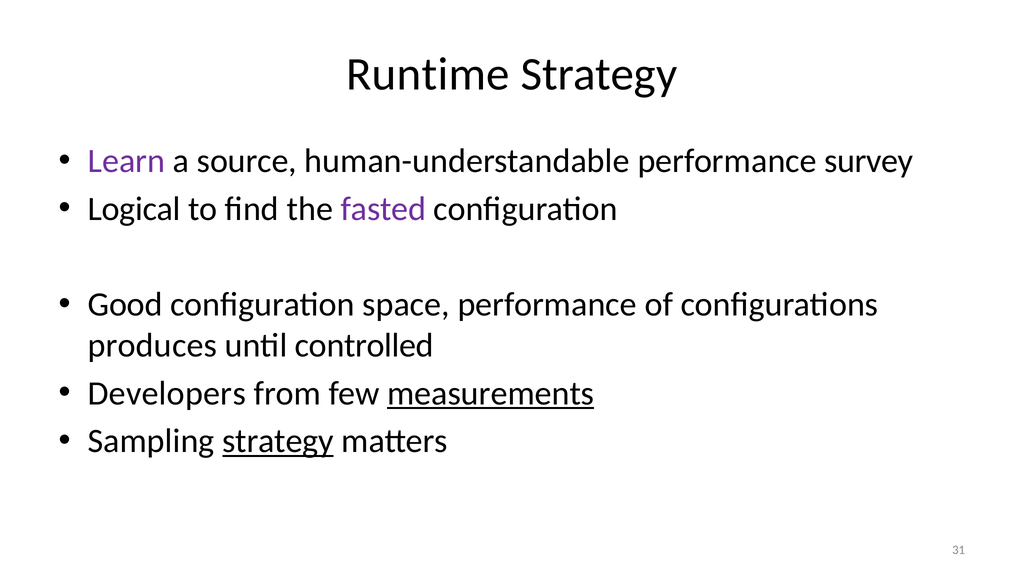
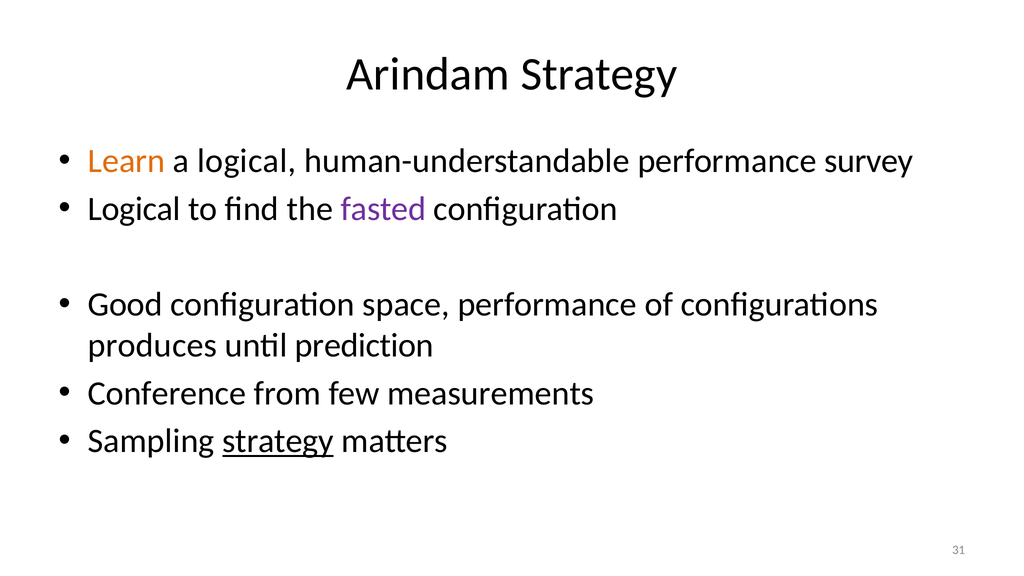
Runtime: Runtime -> Arindam (428, 74)
Learn colour: purple -> orange (126, 161)
a source: source -> logical (247, 161)
controlled: controlled -> prediction (364, 345)
Developers: Developers -> Conference (167, 393)
measurements underline: present -> none (491, 393)
